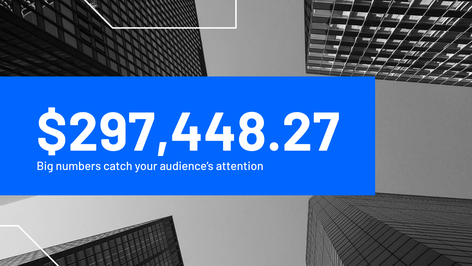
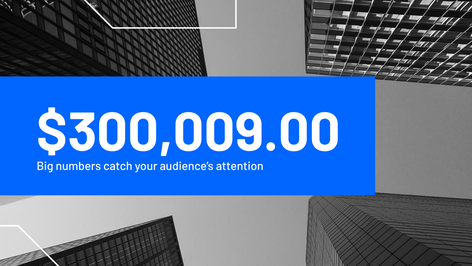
$297,448.27: $297,448.27 -> $300,009.00 (189, 133)
